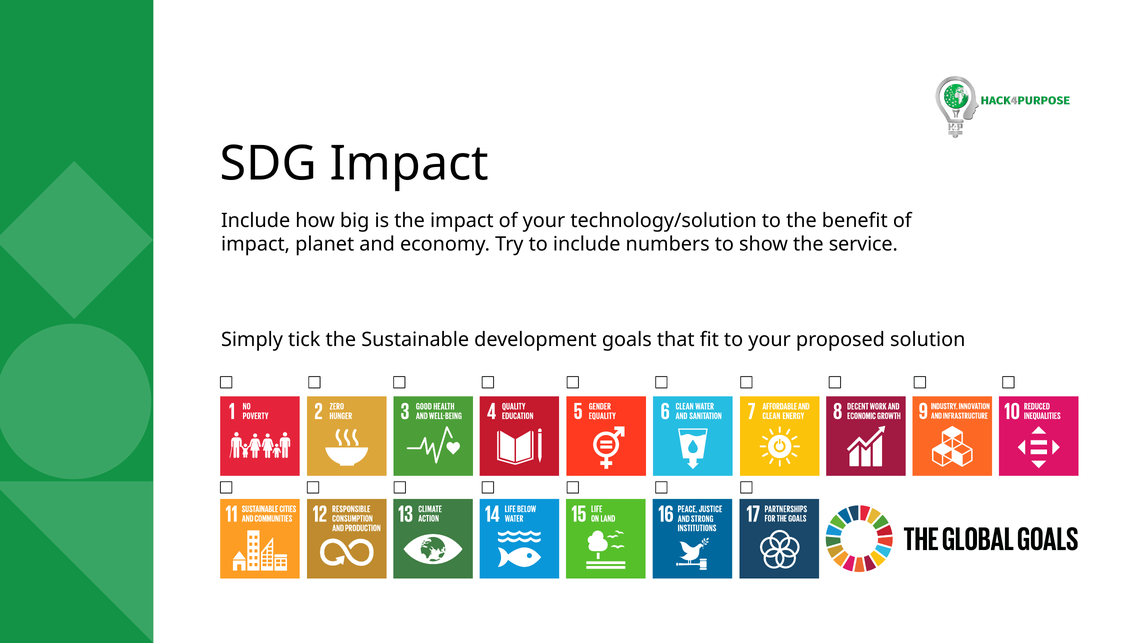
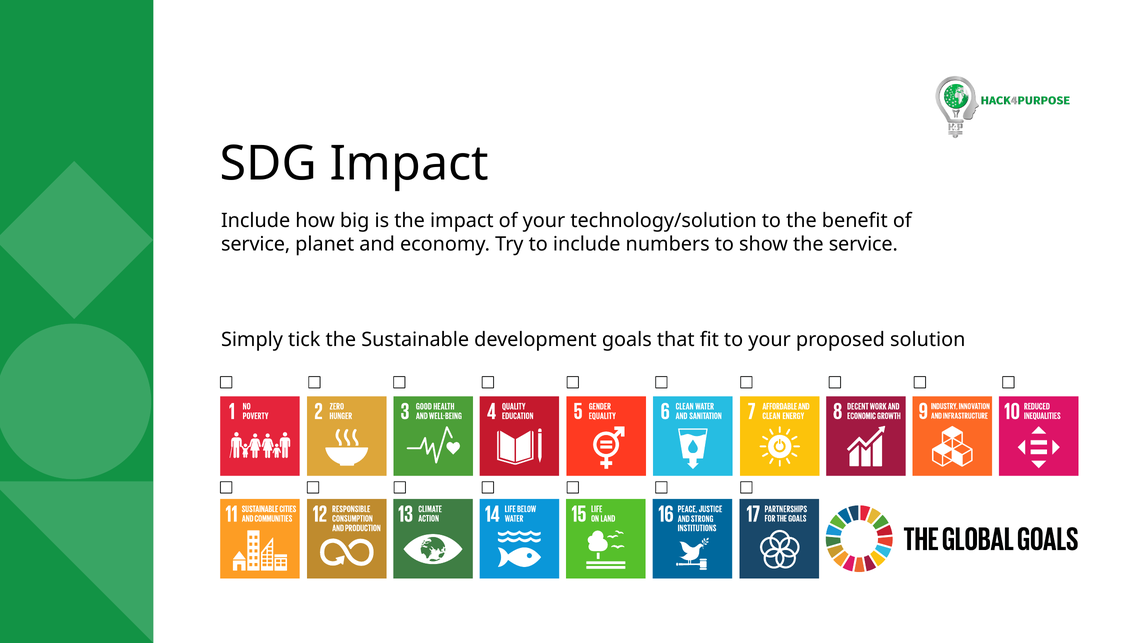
impact: impact -> service (256, 244)
